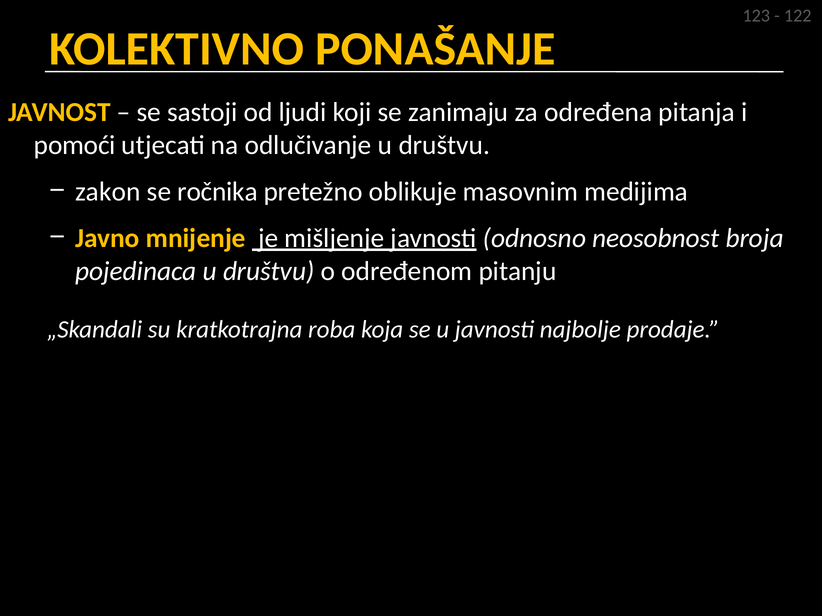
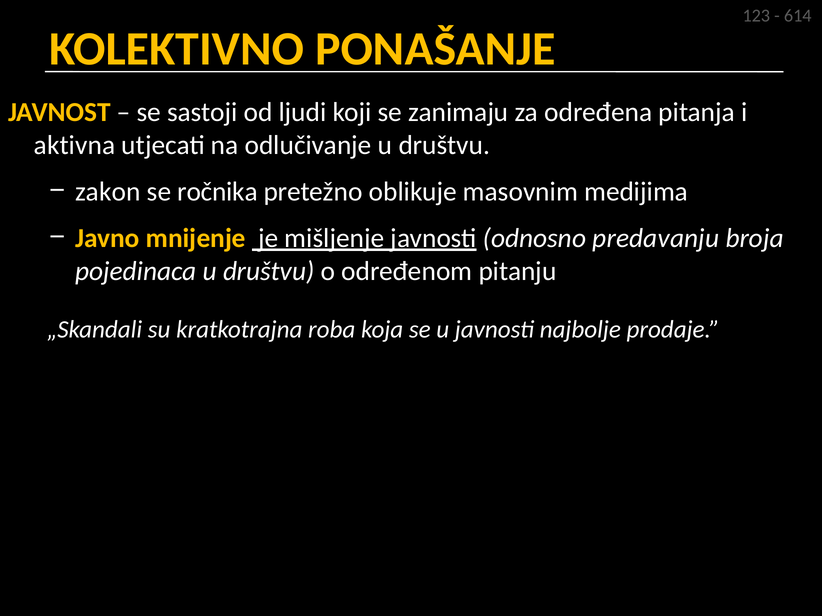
122: 122 -> 614 (798, 16)
pomoći: pomoći -> aktivna (75, 145)
neosobnost: neosobnost -> predavanju (656, 238)
